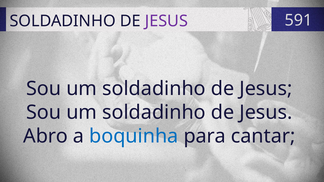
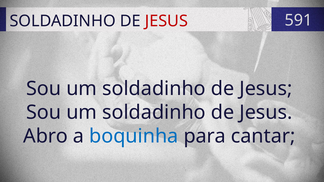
JESUS colour: purple -> red (166, 21)
